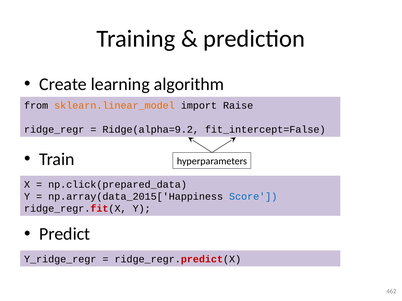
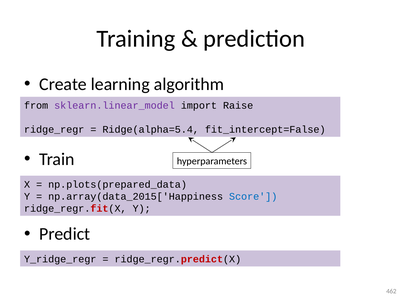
sklearn.linear_model colour: orange -> purple (115, 106)
Ridge(alpha=9.2: Ridge(alpha=9.2 -> Ridge(alpha=5.4 (151, 130)
np.click(prepared_data: np.click(prepared_data -> np.plots(prepared_data (118, 185)
